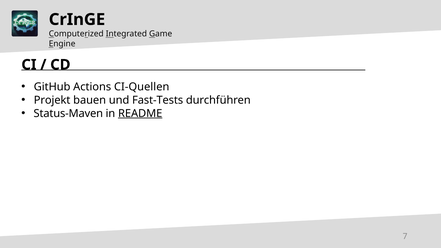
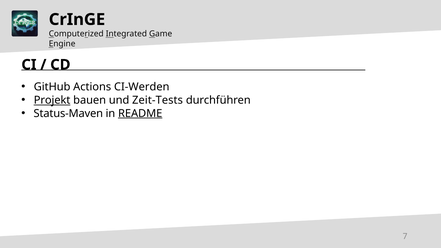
CI-Quellen: CI-Quellen -> CI-Werden (142, 87)
Projekt underline: none -> present (52, 100)
Fast-Tests: Fast-Tests -> Zeit-Tests (158, 100)
